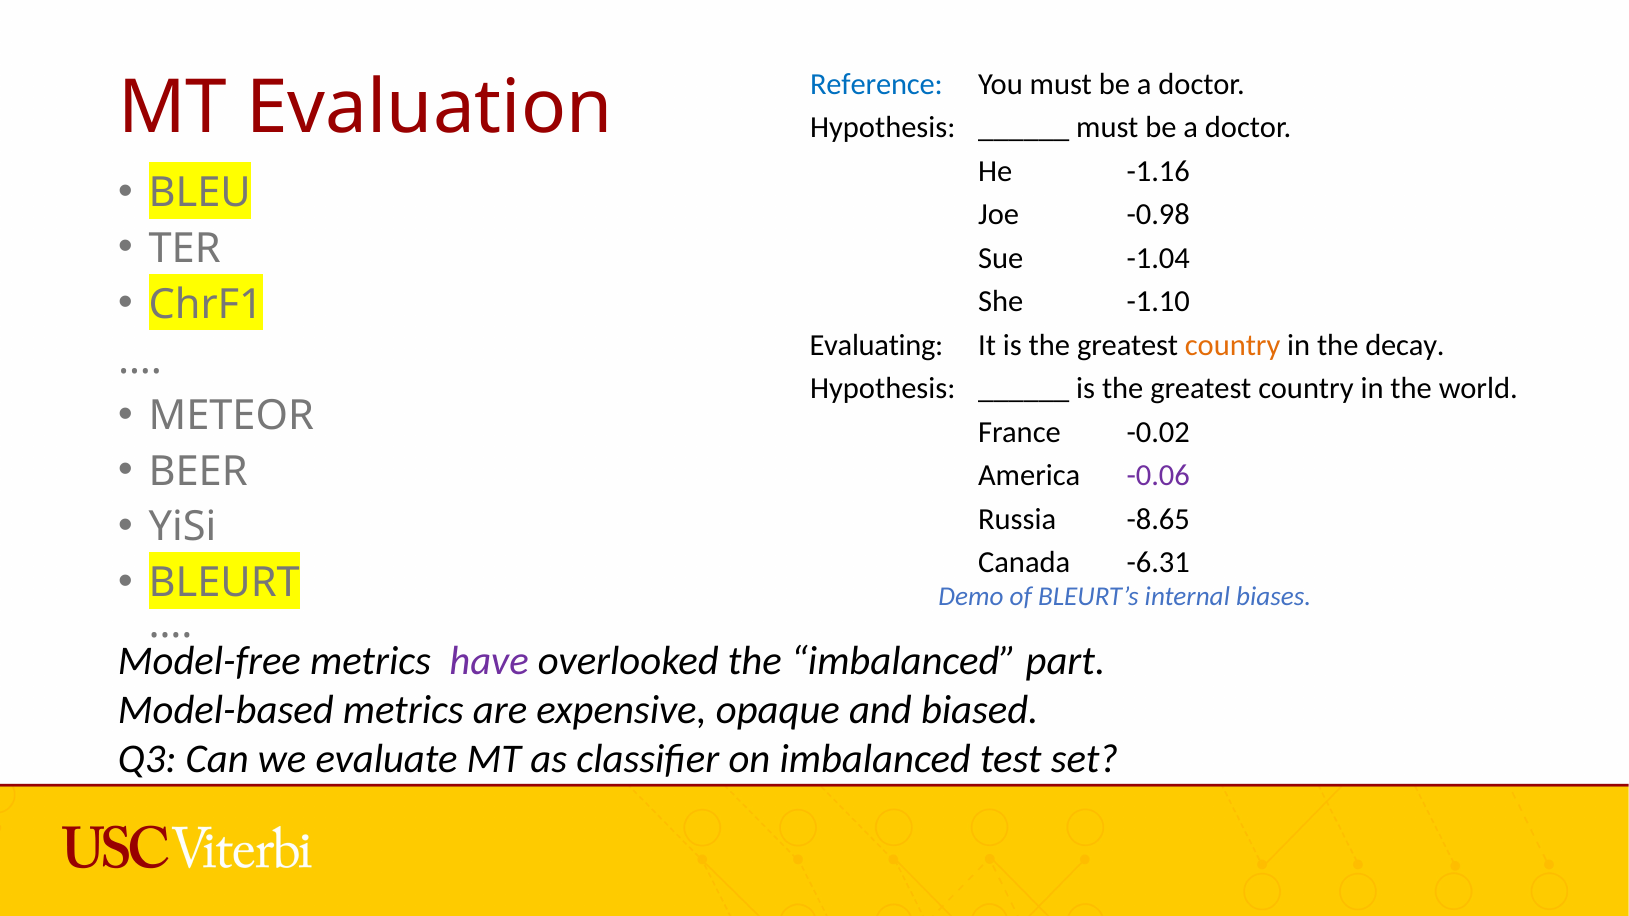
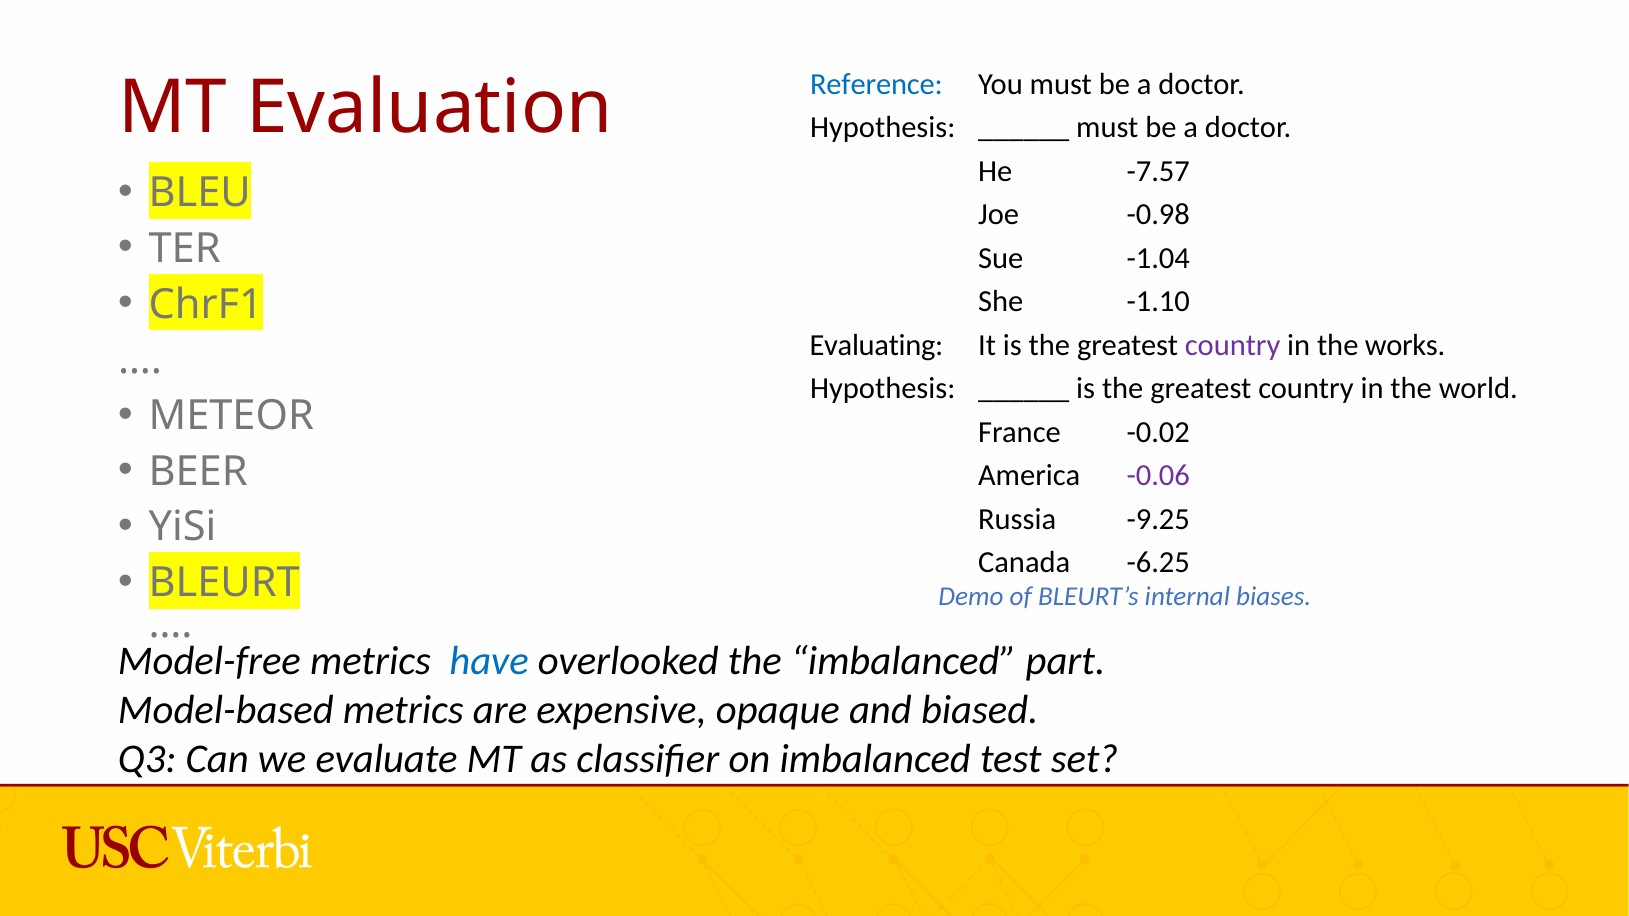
-1.16: -1.16 -> -7.57 (1158, 171)
country colour: orange -> purple (1233, 345)
decay: decay -> works (1405, 345)
-8.65: -8.65 -> -9.25 (1158, 519)
-6.31: -6.31 -> -6.25 (1158, 563)
have colour: purple -> blue (489, 661)
